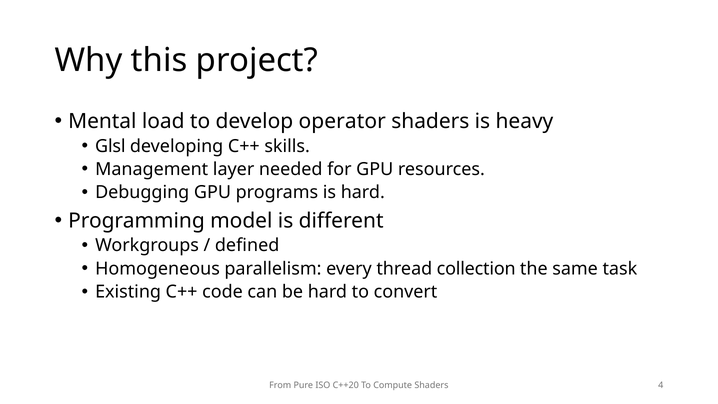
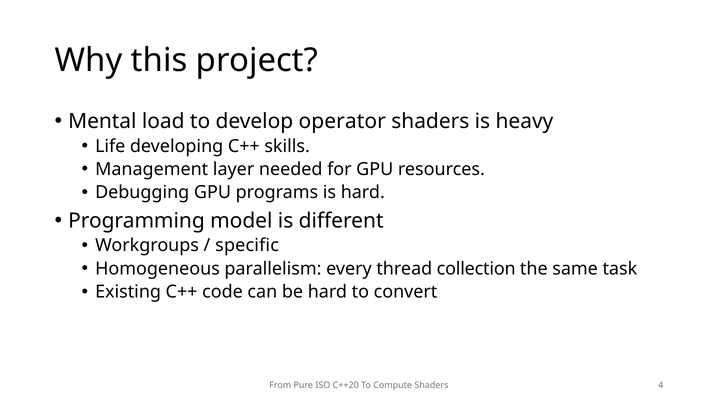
Glsl: Glsl -> Life (110, 146)
defined: defined -> specific (247, 245)
